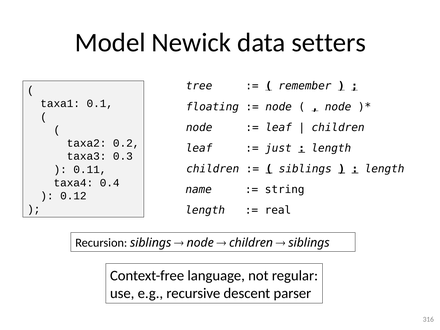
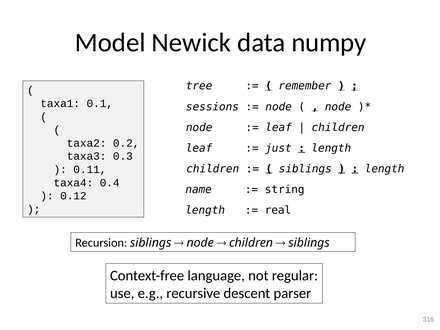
setters: setters -> numpy (329, 43)
floating: floating -> sessions (212, 107)
